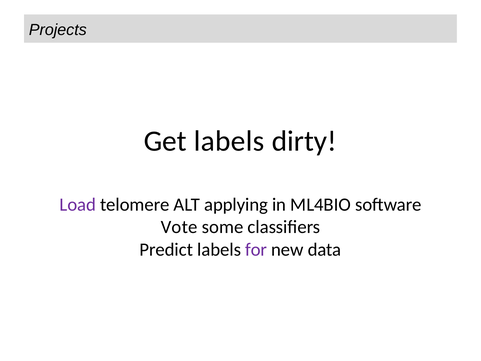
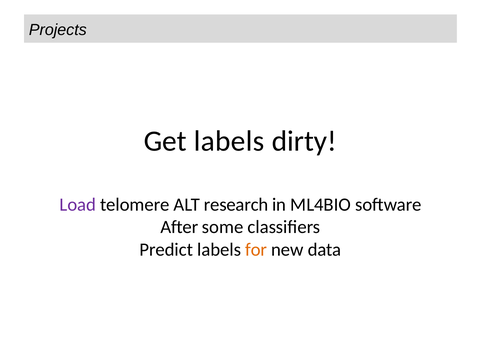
applying: applying -> research (236, 205)
Vote: Vote -> After (179, 227)
for colour: purple -> orange (256, 249)
